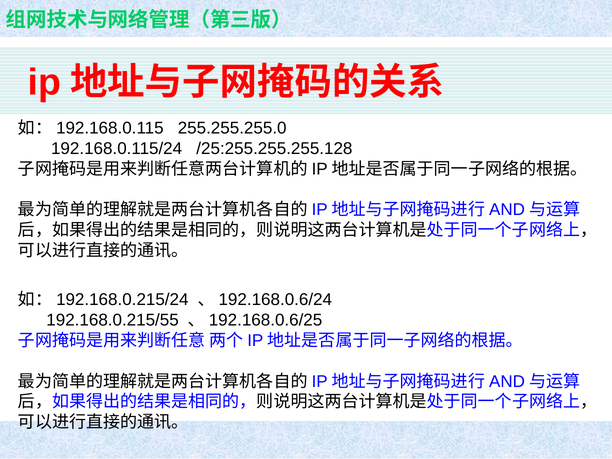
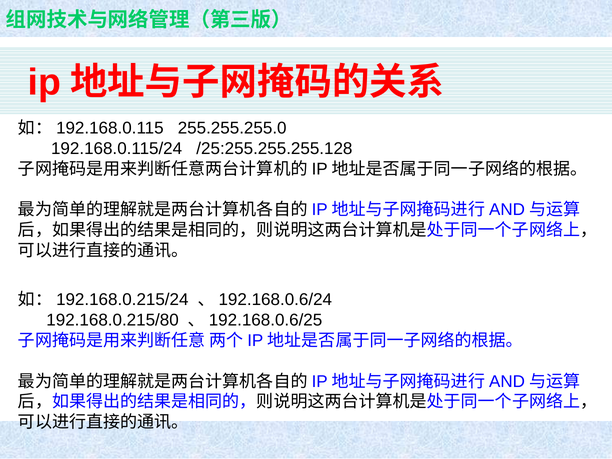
192.168.0.215/55: 192.168.0.215/55 -> 192.168.0.215/80 (113, 320)
